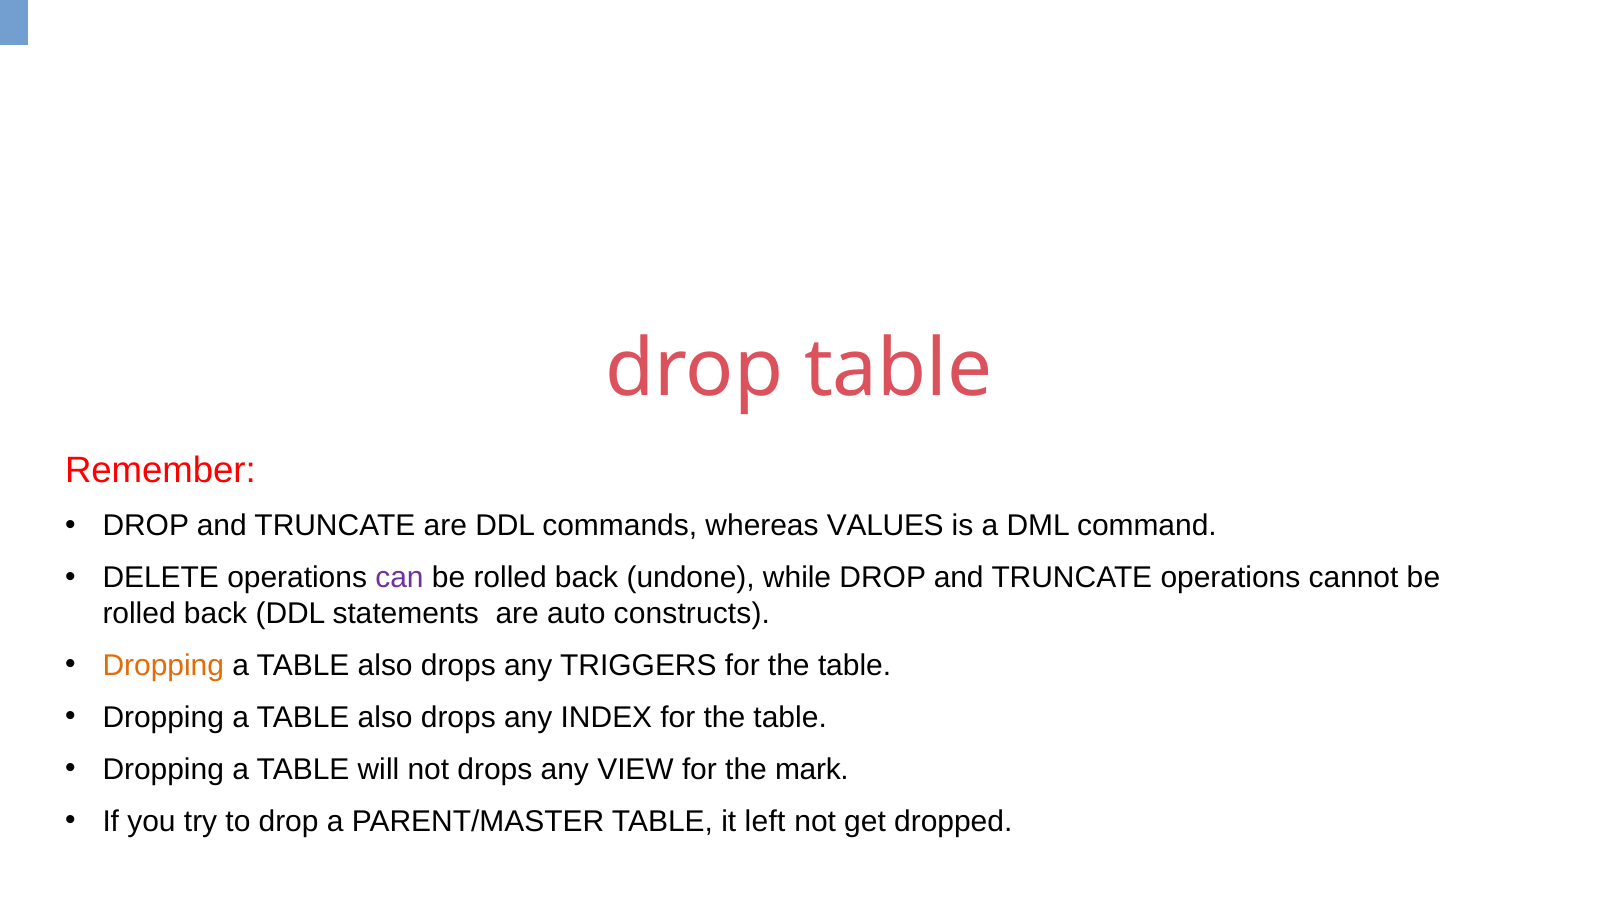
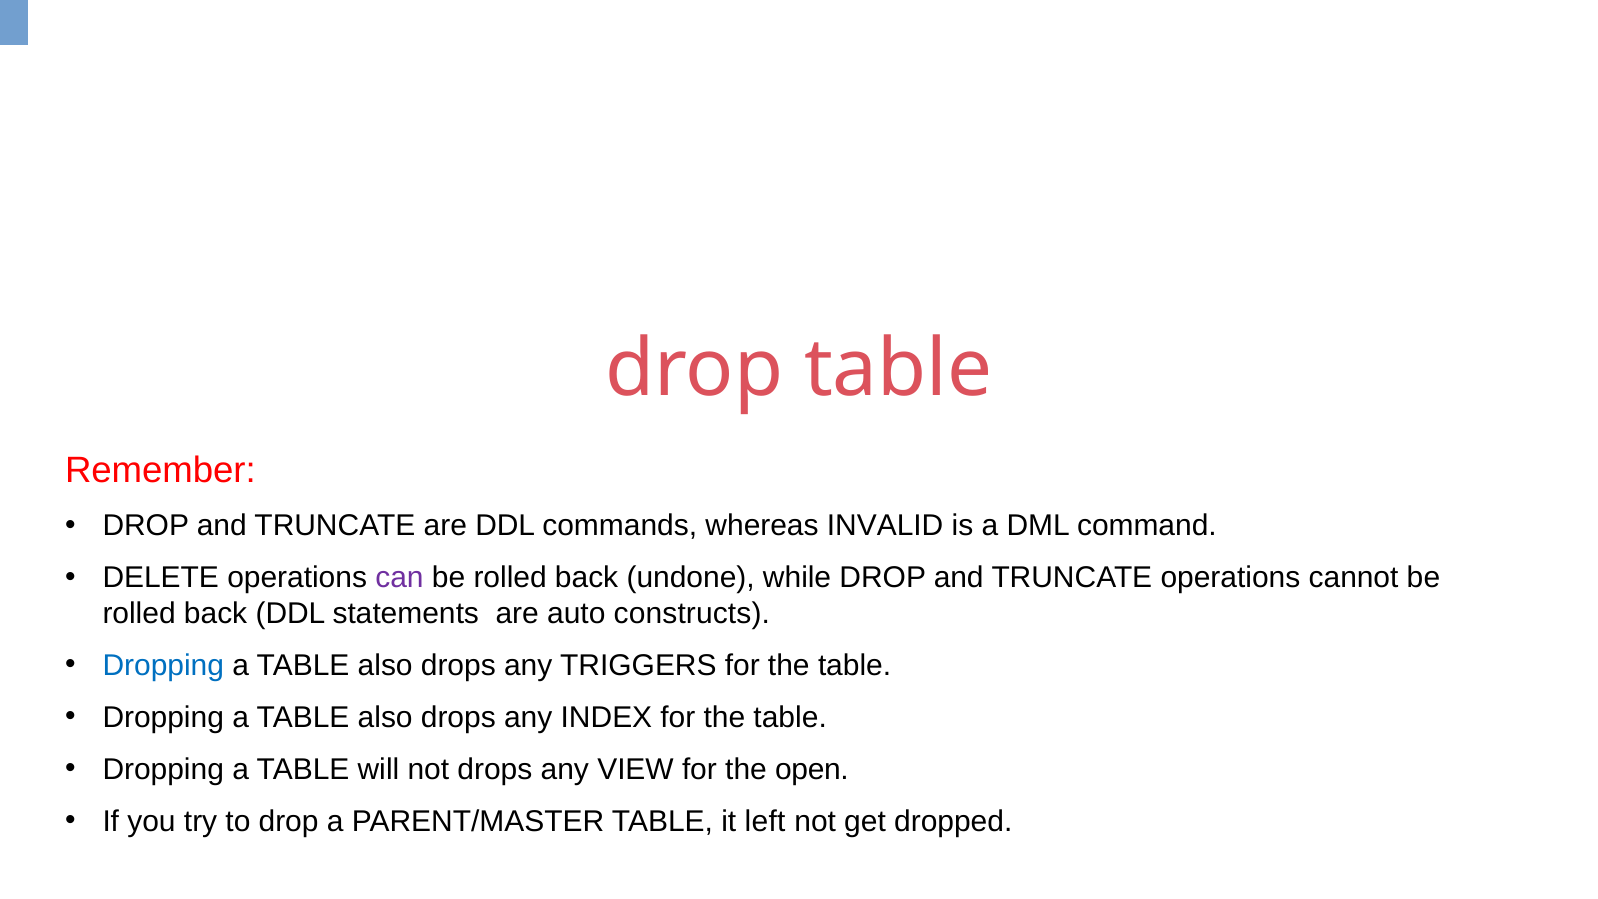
VALUES: VALUES -> INVALID (885, 526)
Dropping colour: orange -> blue (163, 666)
mark: mark -> open (812, 769)
